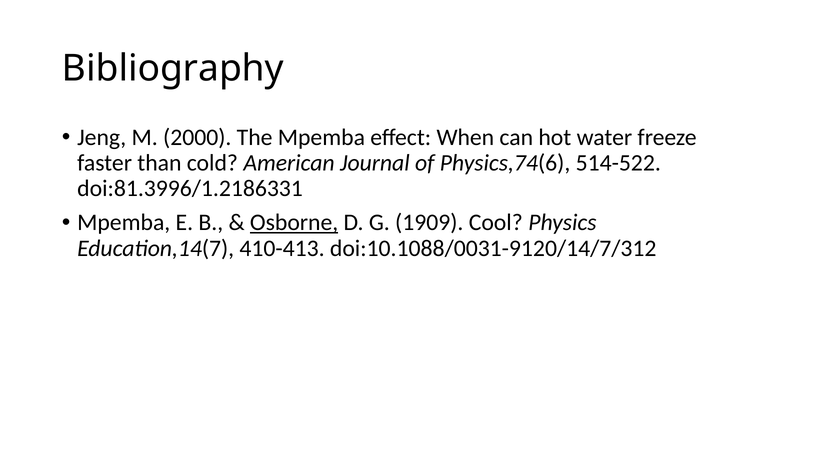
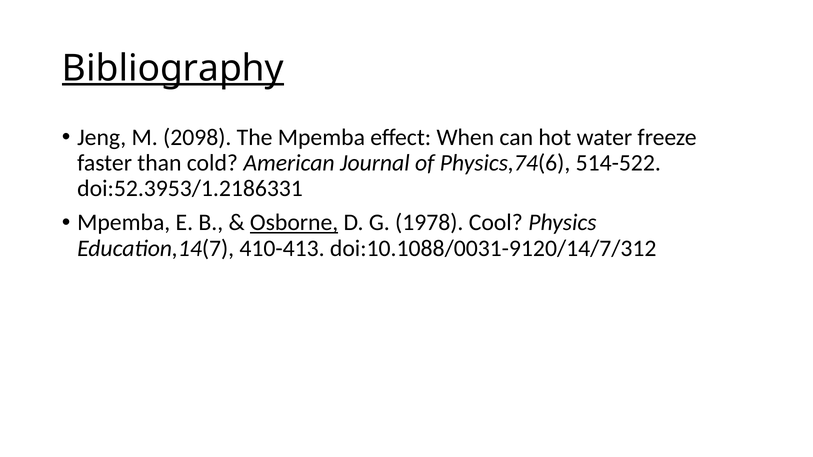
Bibliography underline: none -> present (173, 68)
2000: 2000 -> 2098 (197, 137)
doi:81.3996/1.2186331: doi:81.3996/1.2186331 -> doi:52.3953/1.2186331 (190, 189)
1909: 1909 -> 1978 (429, 223)
